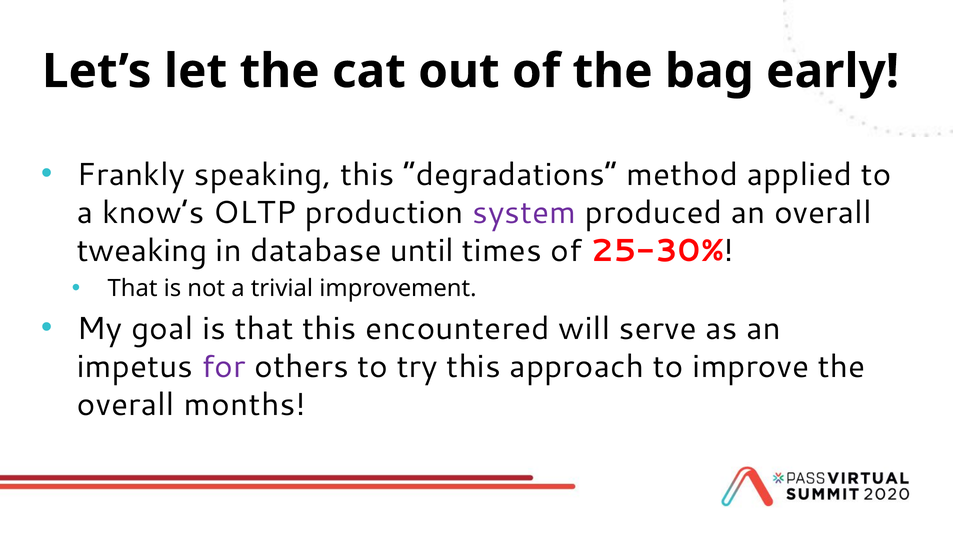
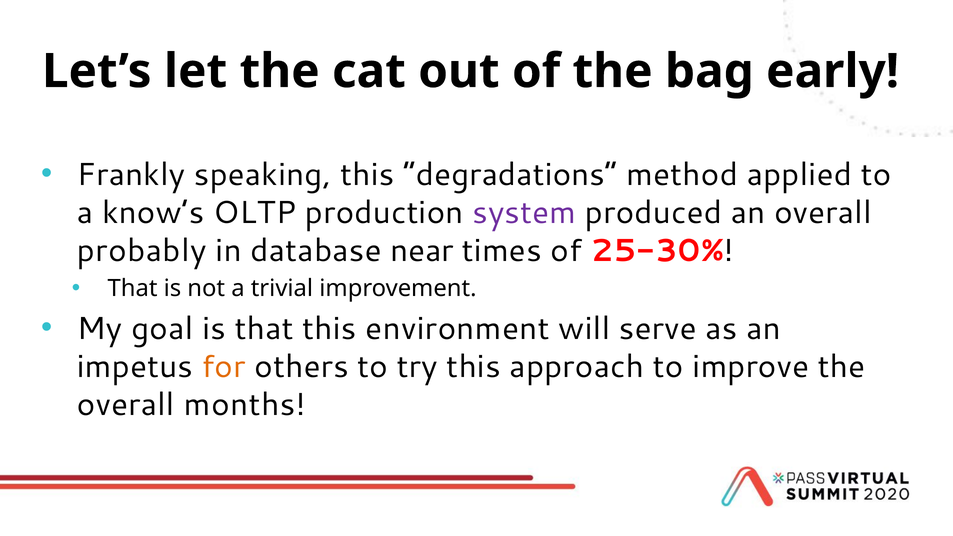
tweaking: tweaking -> probably (142, 251)
until: until -> near (422, 251)
encountered: encountered -> environment (458, 329)
for colour: purple -> orange (224, 367)
